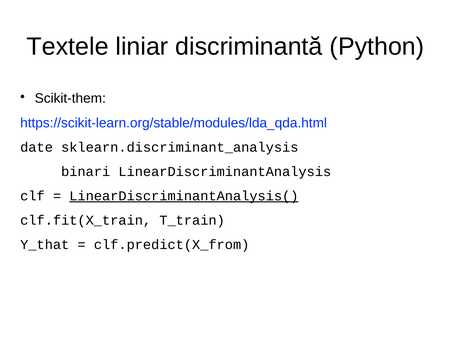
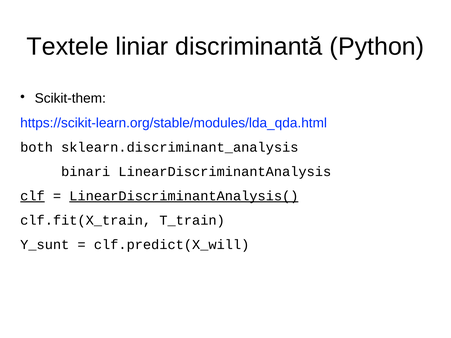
date: date -> both (37, 147)
clf underline: none -> present (32, 196)
Y_that: Y_that -> Y_sunt (45, 245)
clf.predict(X_from: clf.predict(X_from -> clf.predict(X_will (172, 245)
